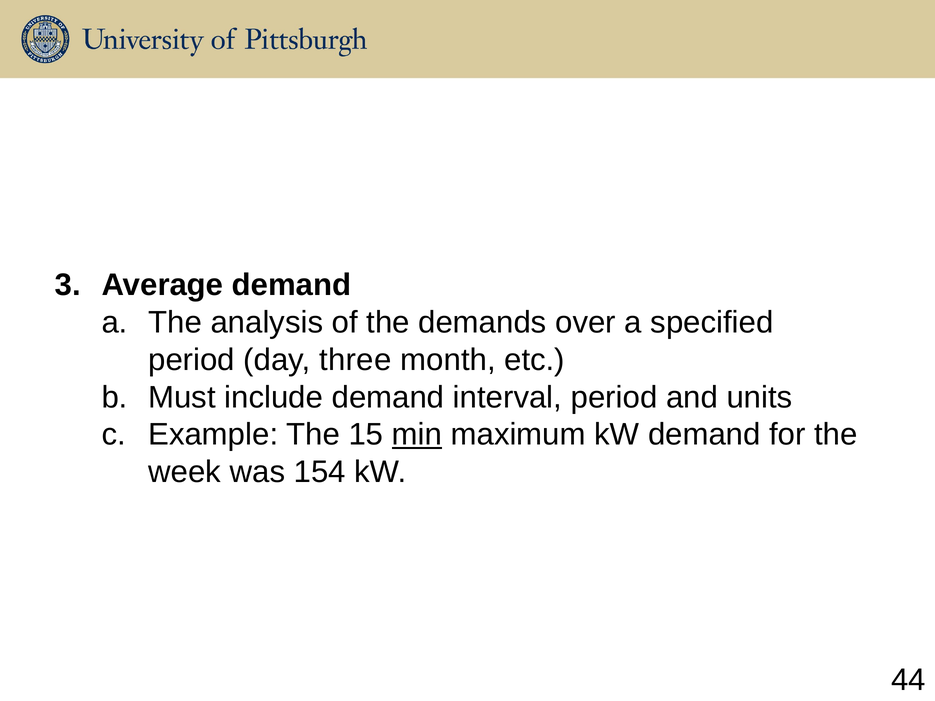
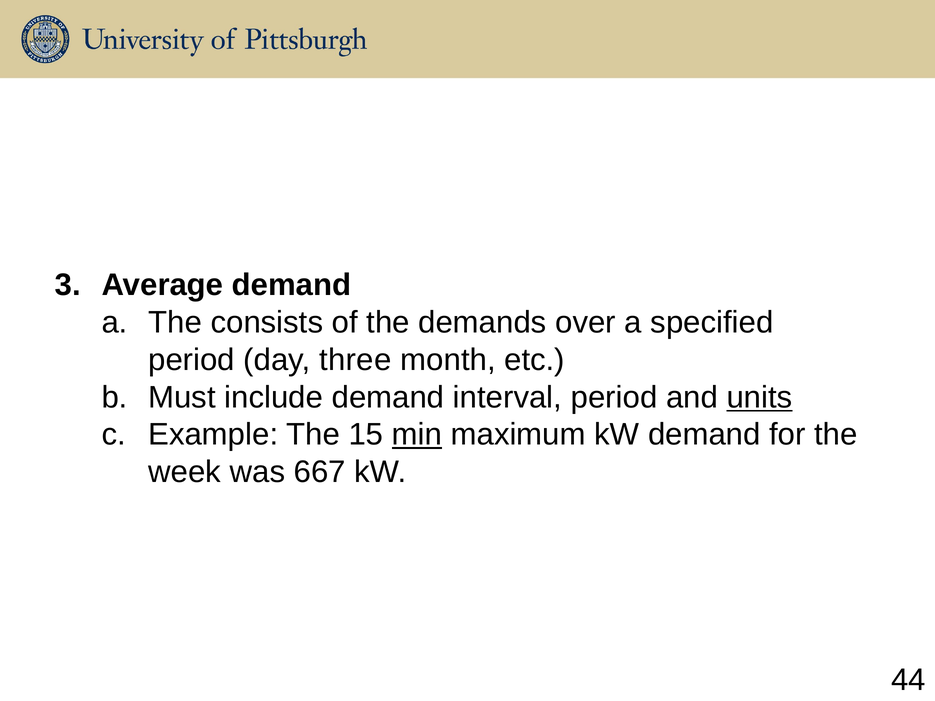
analysis: analysis -> consists (267, 323)
units underline: none -> present (760, 397)
154: 154 -> 667 (320, 472)
